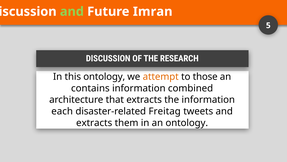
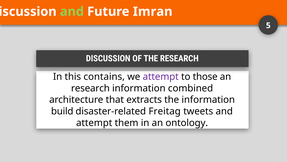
this ontology: ontology -> contains (104, 77)
attempt colour: orange -> purple (161, 77)
contains: contains -> research (90, 88)
each: each -> build (62, 111)
extracts: extracts -> attempt (94, 122)
